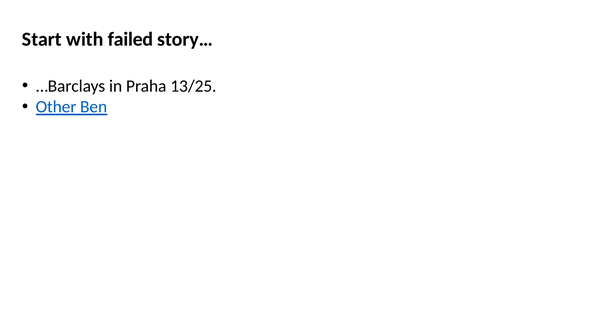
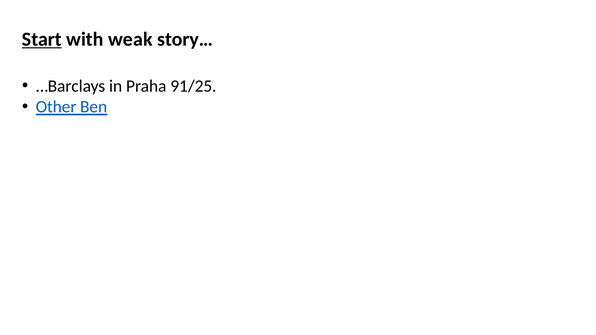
Start underline: none -> present (42, 39)
failed: failed -> weak (130, 39)
13/25: 13/25 -> 91/25 (194, 86)
